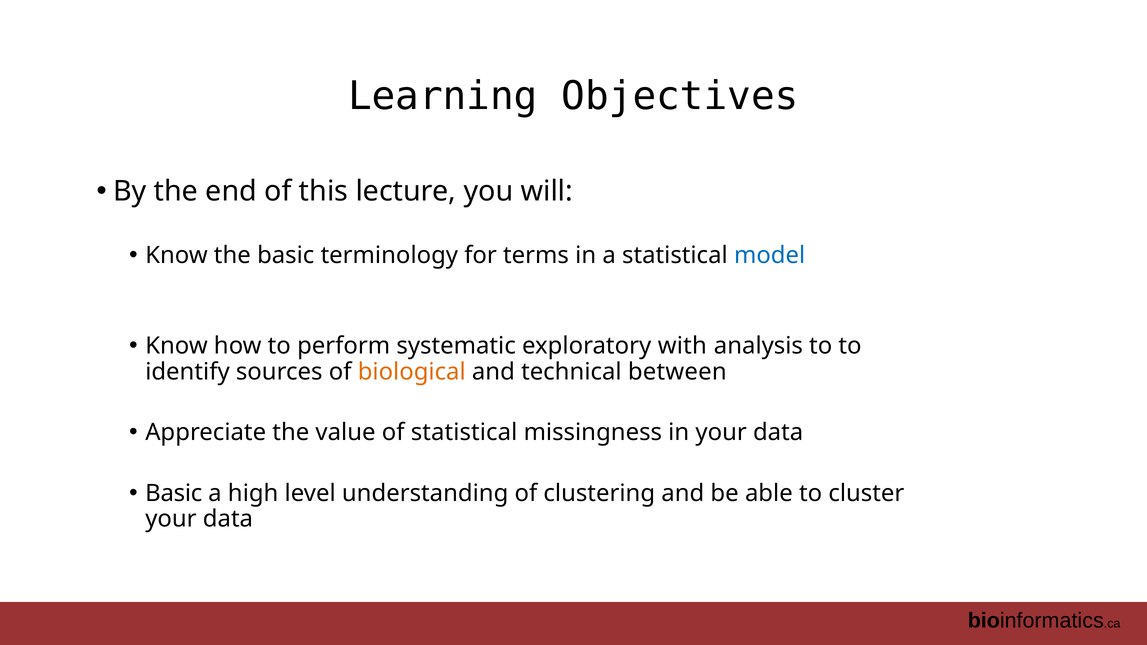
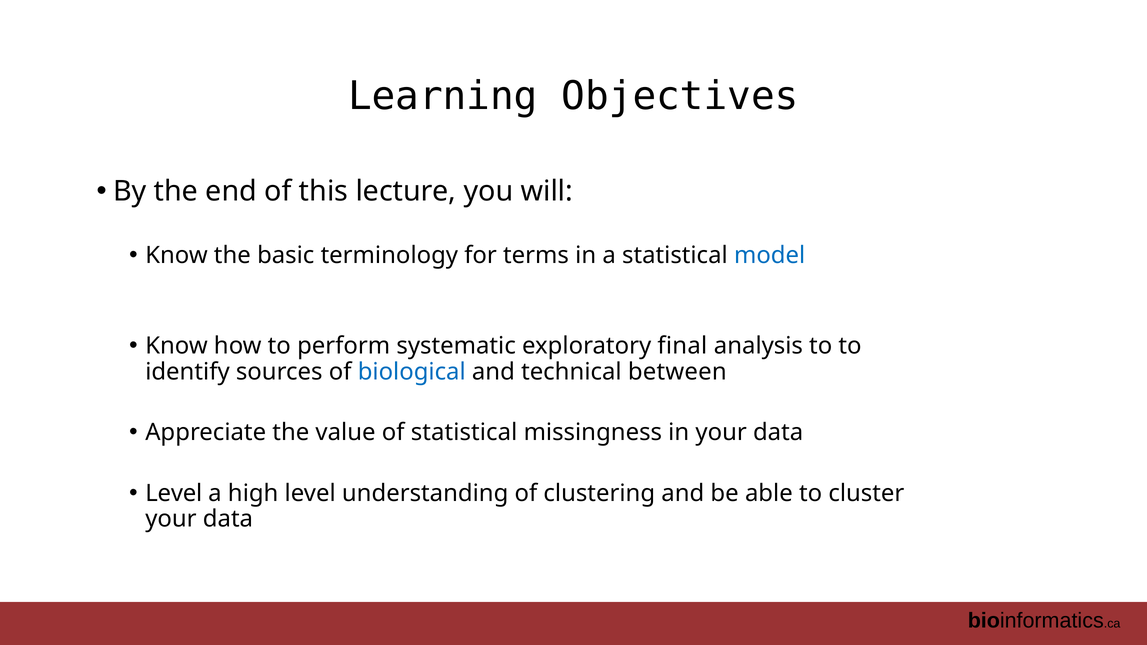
with: with -> final (682, 346)
biological colour: orange -> blue (412, 372)
Basic: Basic -> Level (174, 493)
